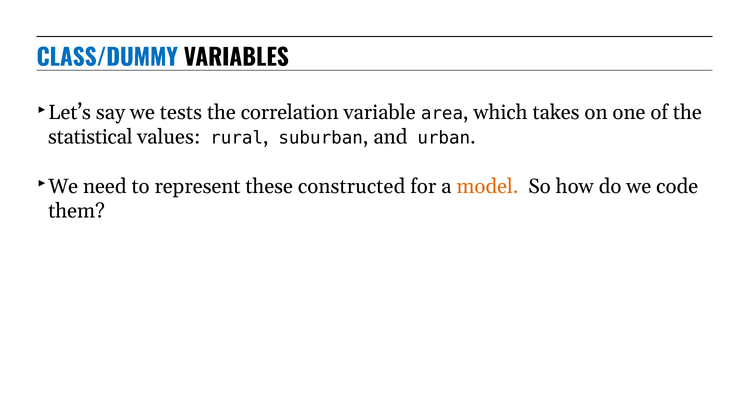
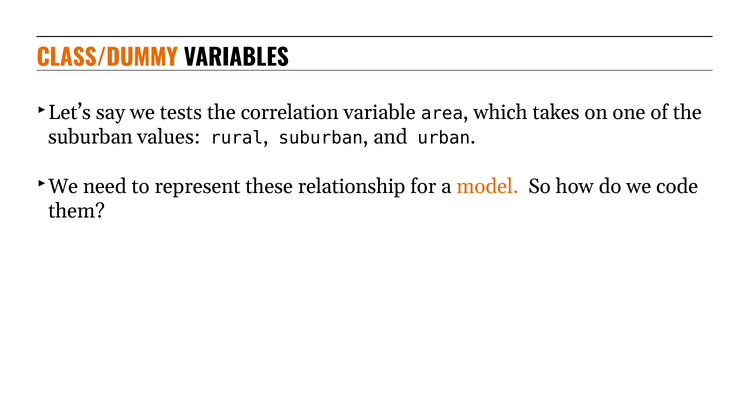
CLASS/DUMMY colour: blue -> orange (107, 58)
statistical: statistical -> suburban (90, 137)
constructed: constructed -> relationship (352, 187)
